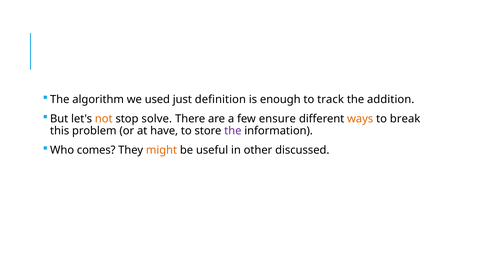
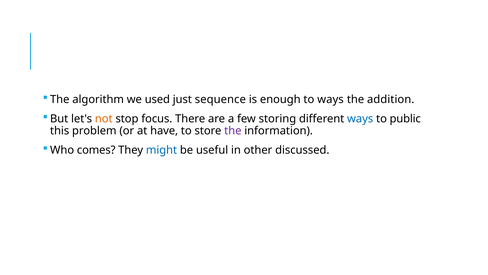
definition: definition -> sequence (220, 99)
to track: track -> ways (331, 99)
solve: solve -> focus (157, 118)
ensure: ensure -> storing (277, 118)
ways colour: orange -> blue (360, 118)
break: break -> public (405, 118)
might colour: orange -> blue (162, 150)
